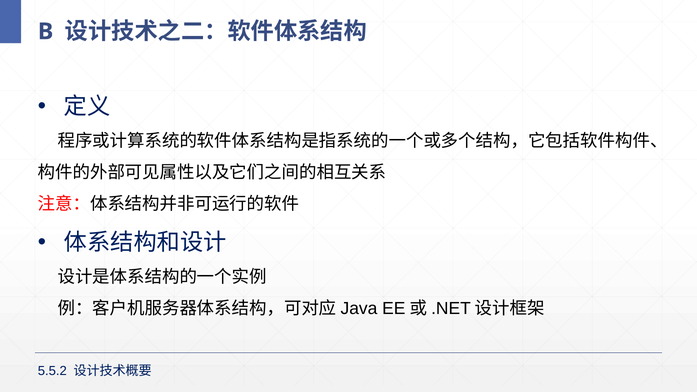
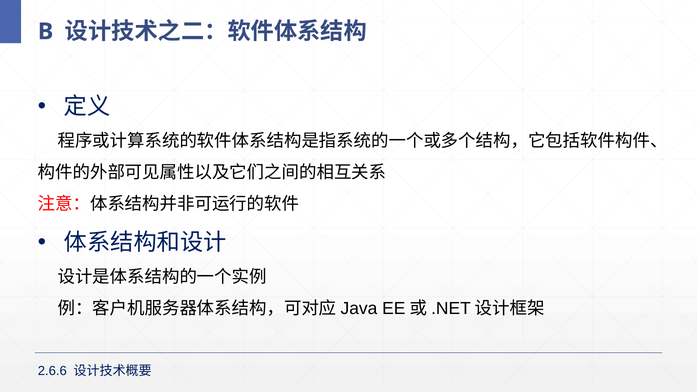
5.5.2: 5.5.2 -> 2.6.6 (52, 371)
